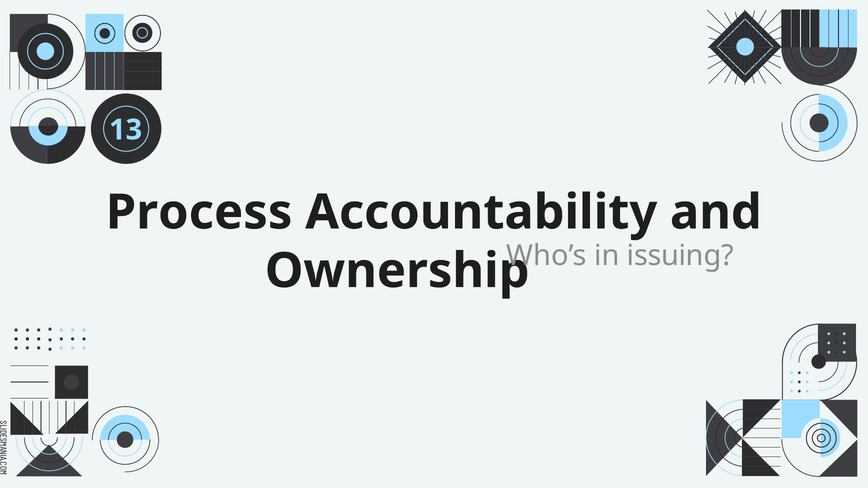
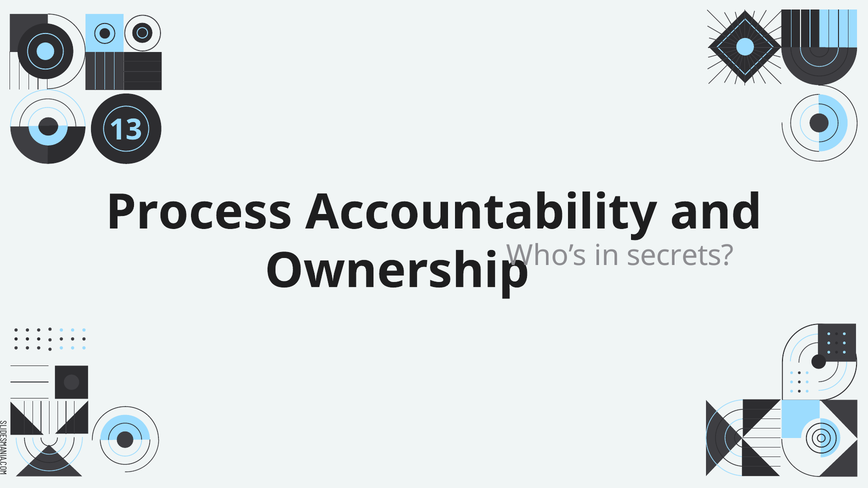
issuing: issuing -> secrets (680, 256)
